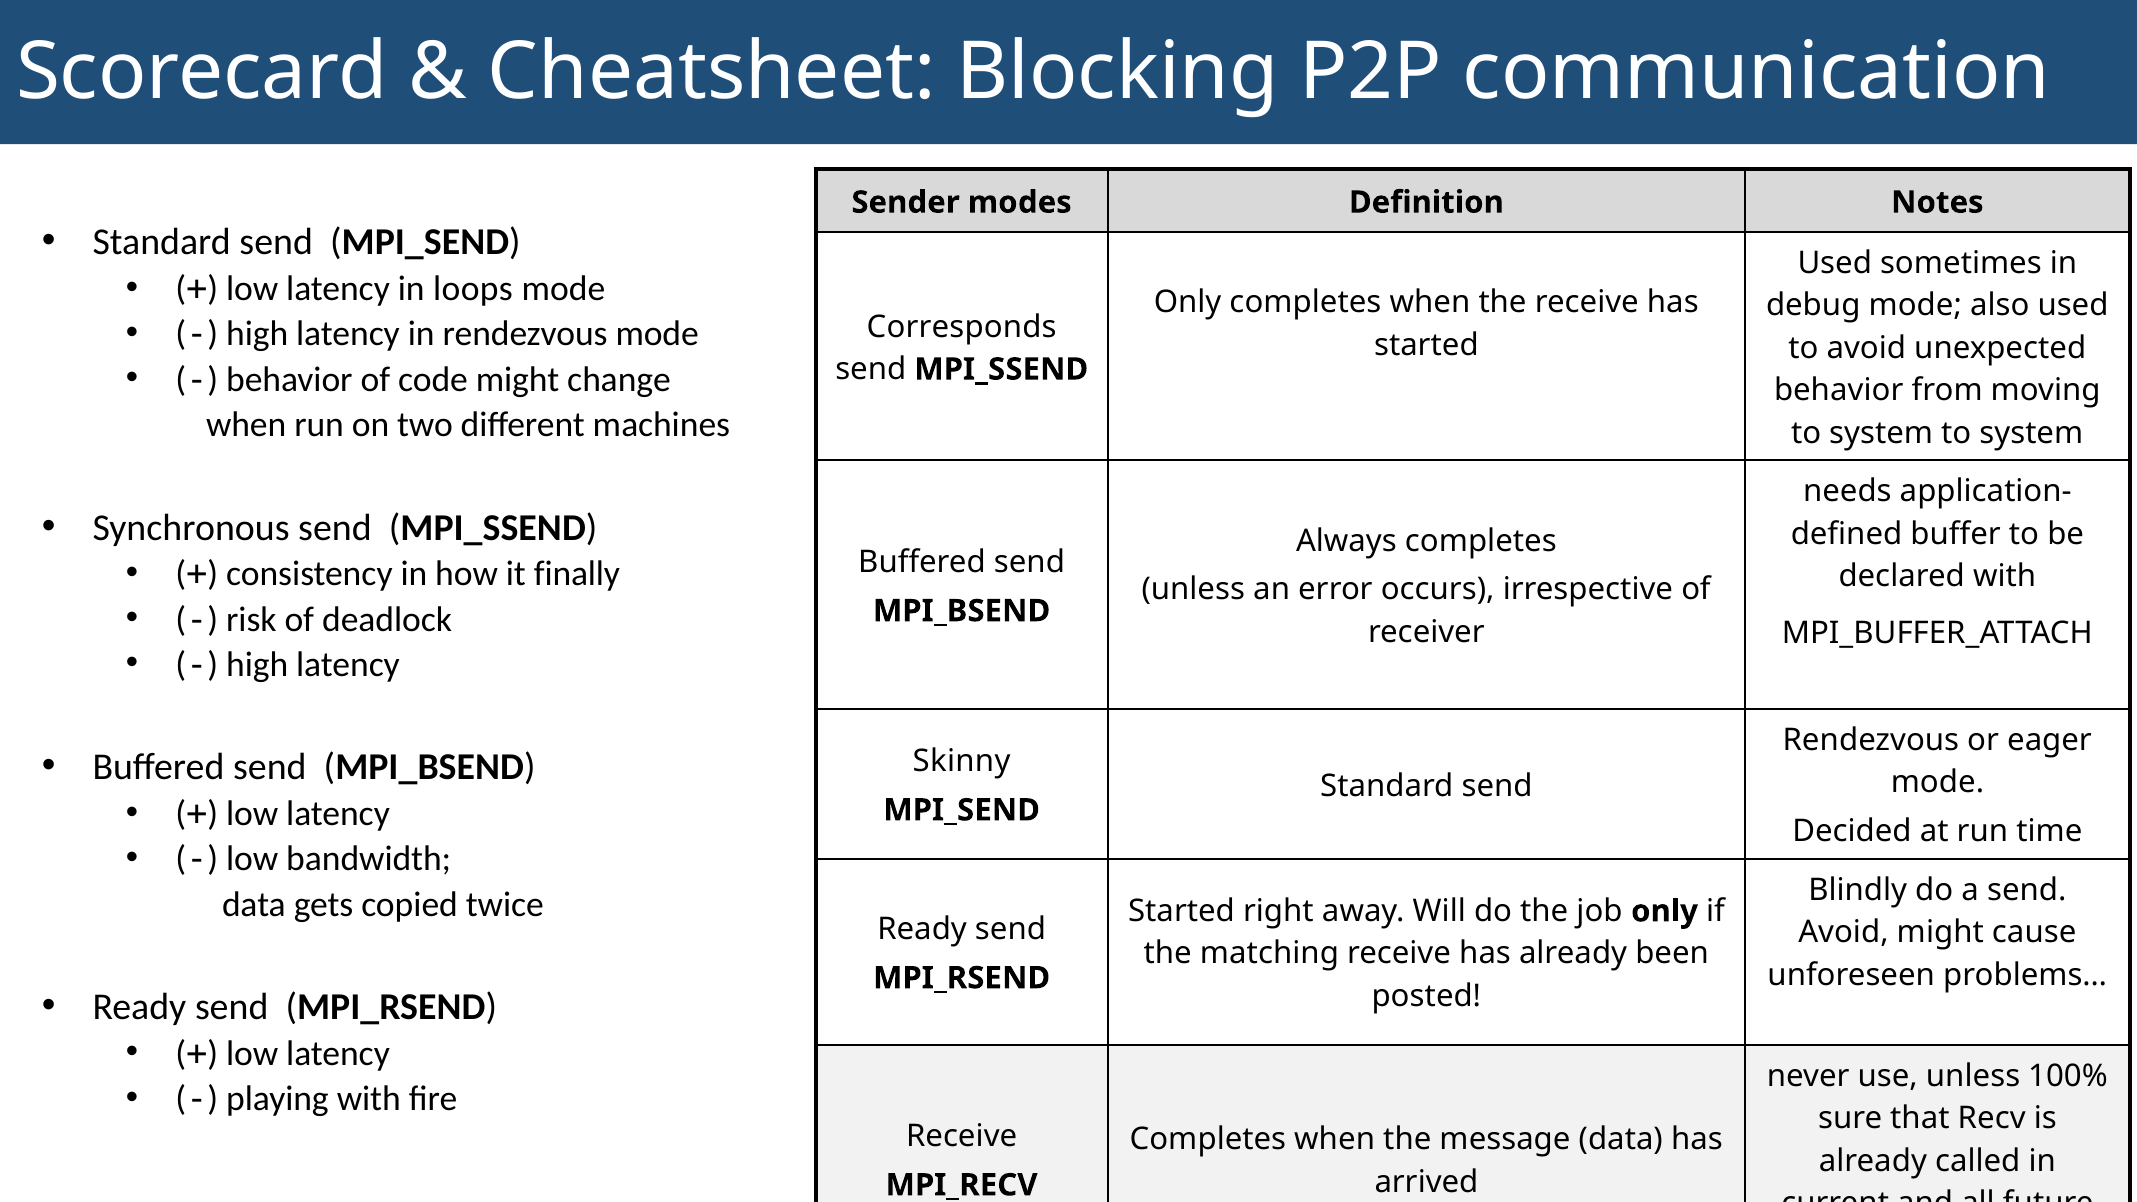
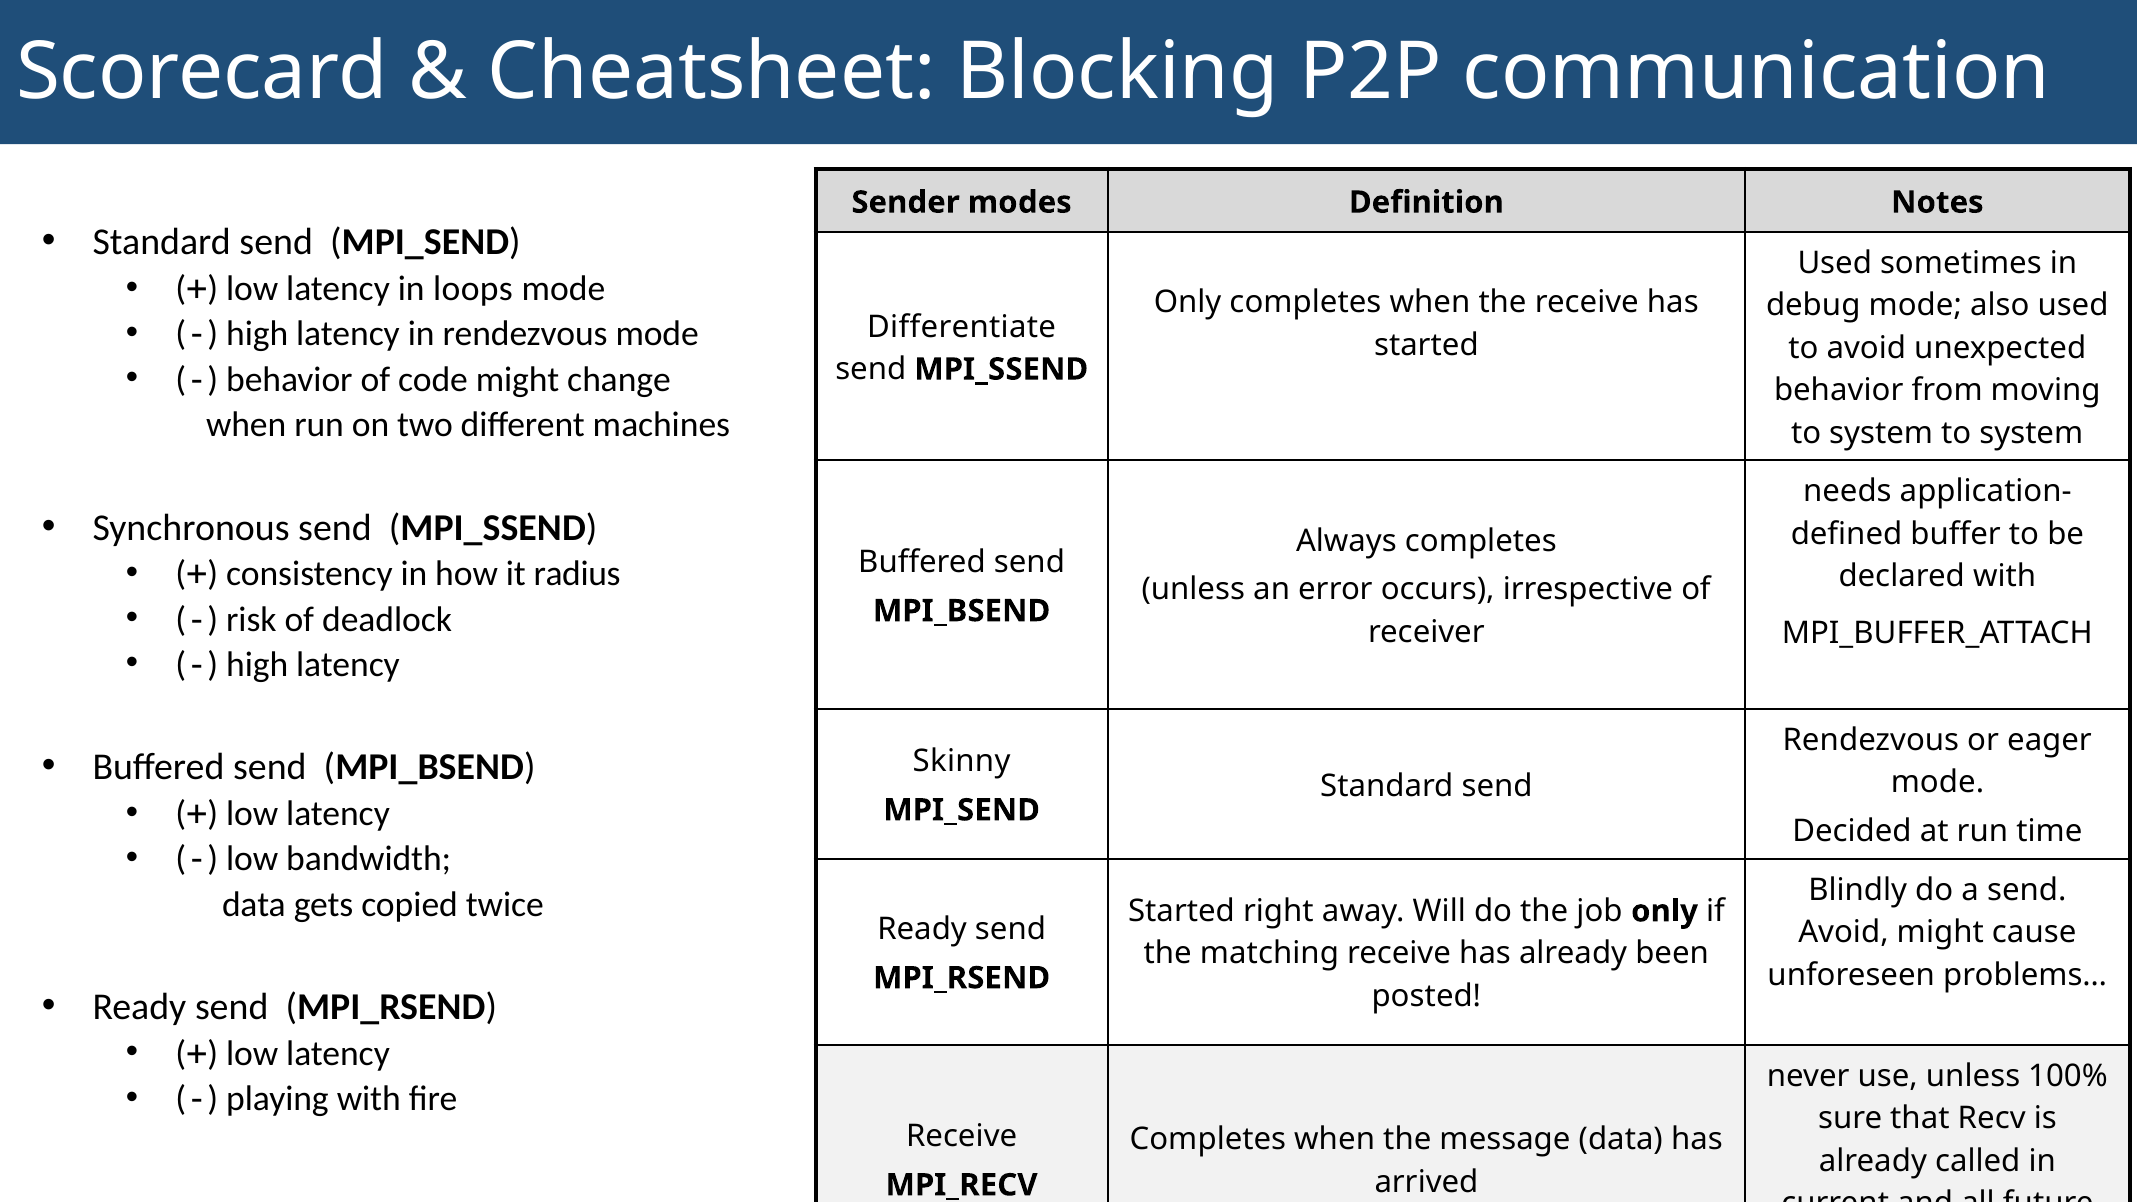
Corresponds: Corresponds -> Differentiate (962, 327)
finally: finally -> radius (577, 574)
